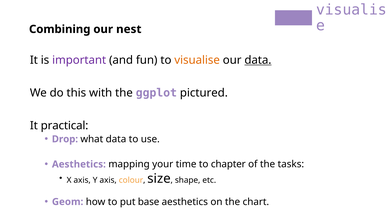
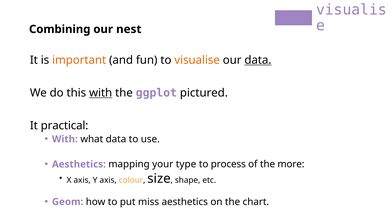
important colour: purple -> orange (79, 60)
with underline: none -> present (101, 93)
Drop: Drop -> With (65, 139)
time: time -> type (186, 165)
chapter: chapter -> process (228, 165)
tasks: tasks -> more (291, 165)
base: base -> miss (149, 202)
